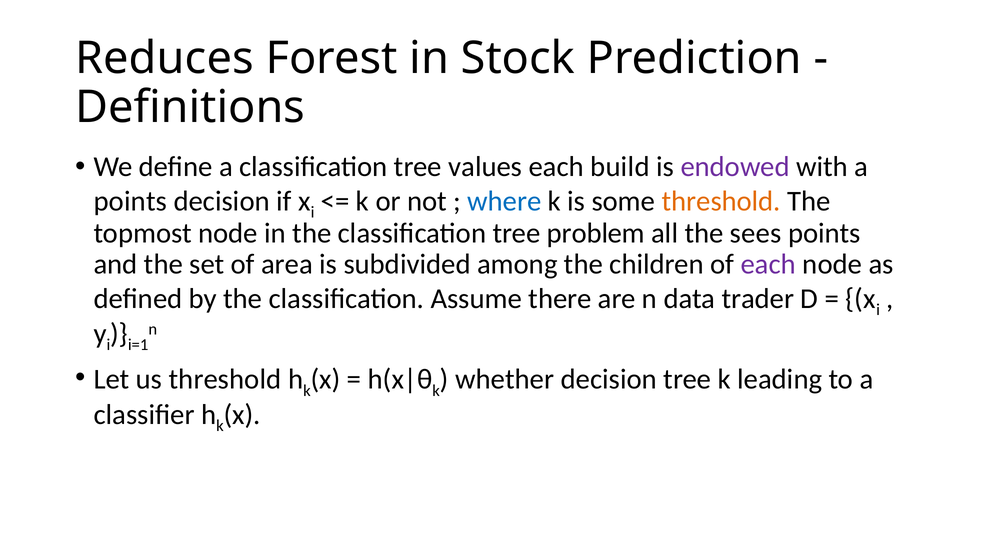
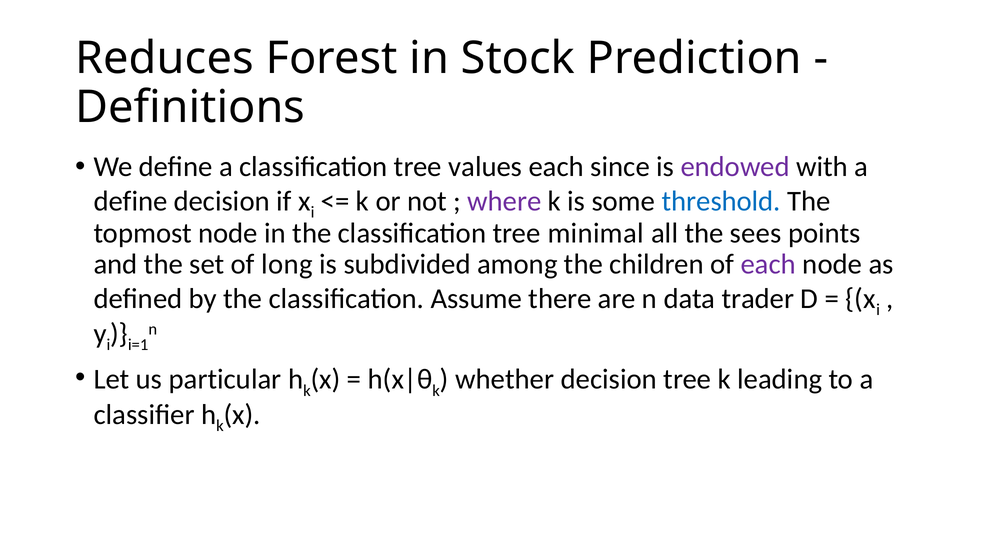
build: build -> since (620, 167)
points: points -> define (130, 201)
where colour: blue -> purple (504, 201)
threshold colour: orange -> blue (721, 201)
problem: problem -> minimal (596, 233)
area: area -> long (287, 264)
us threshold: threshold -> particular (225, 379)
